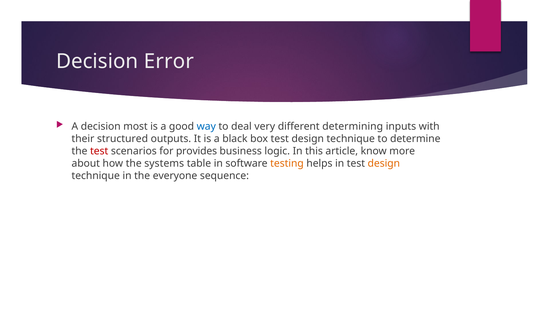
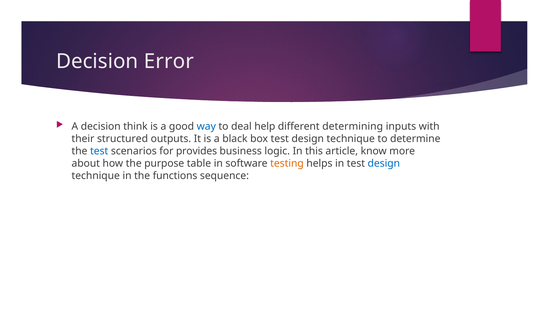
most: most -> think (135, 126)
very: very -> help (265, 126)
test colour: red -> blue (99, 151)
systems: systems -> purpose (164, 163)
design colour: orange -> blue (384, 163)
everyone: everyone -> functions (175, 176)
